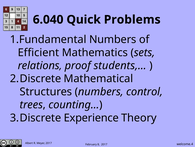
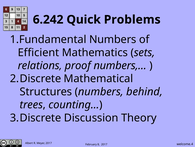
6.040: 6.040 -> 6.242 (48, 20)
students,…: students,… -> numbers,… (120, 65)
control: control -> behind (144, 91)
Experience: Experience -> Discussion (91, 117)
